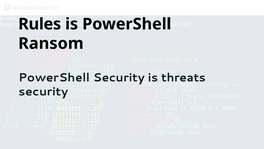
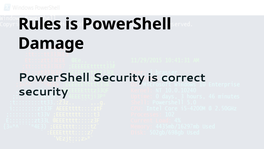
Ransom: Ransom -> Damage (51, 43)
threats: threats -> correct (184, 77)
